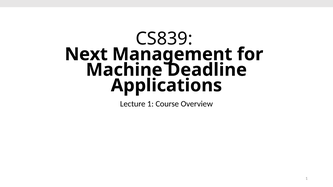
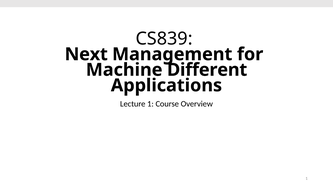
Deadline: Deadline -> Different (207, 70)
